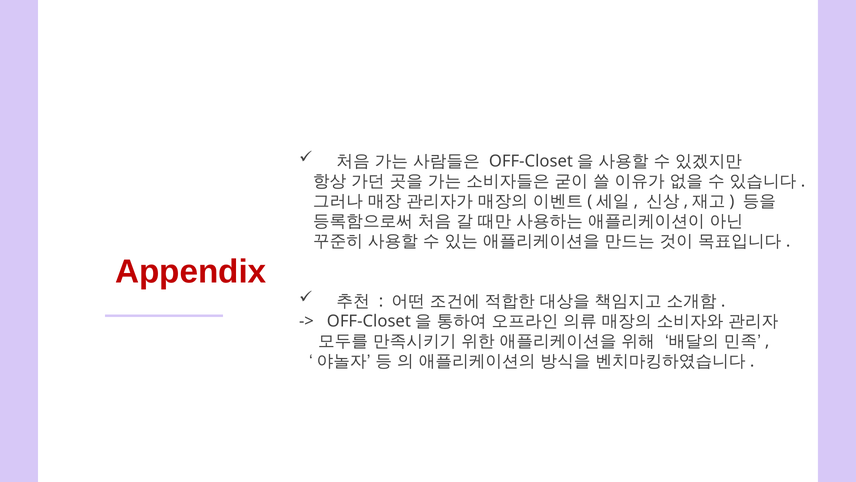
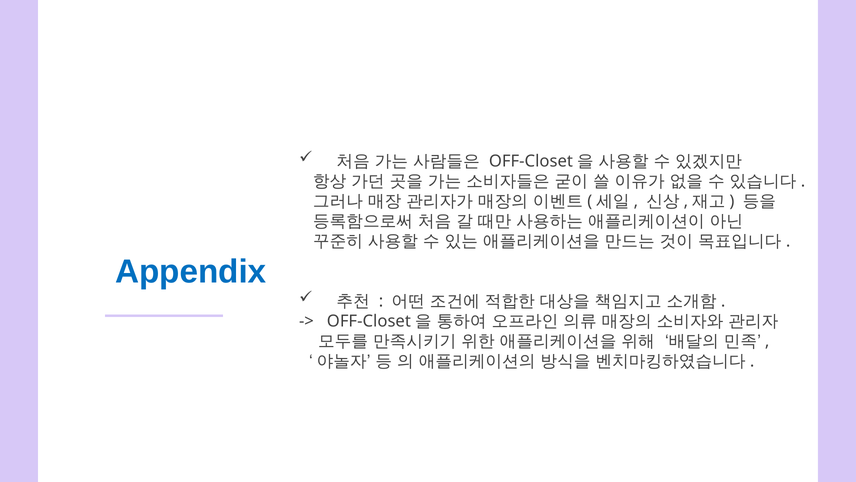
Appendix colour: red -> blue (191, 272)
